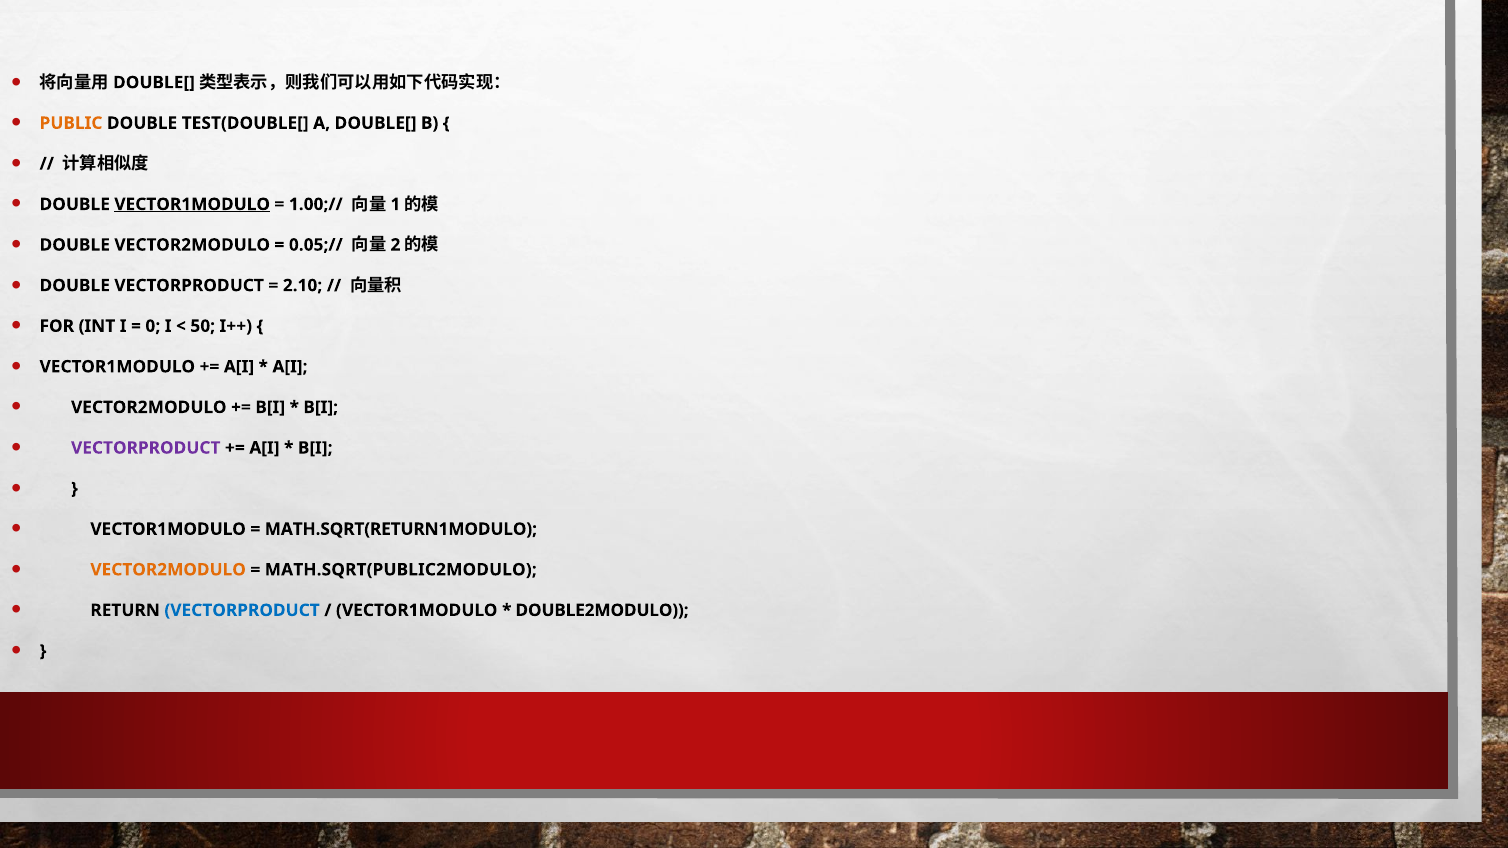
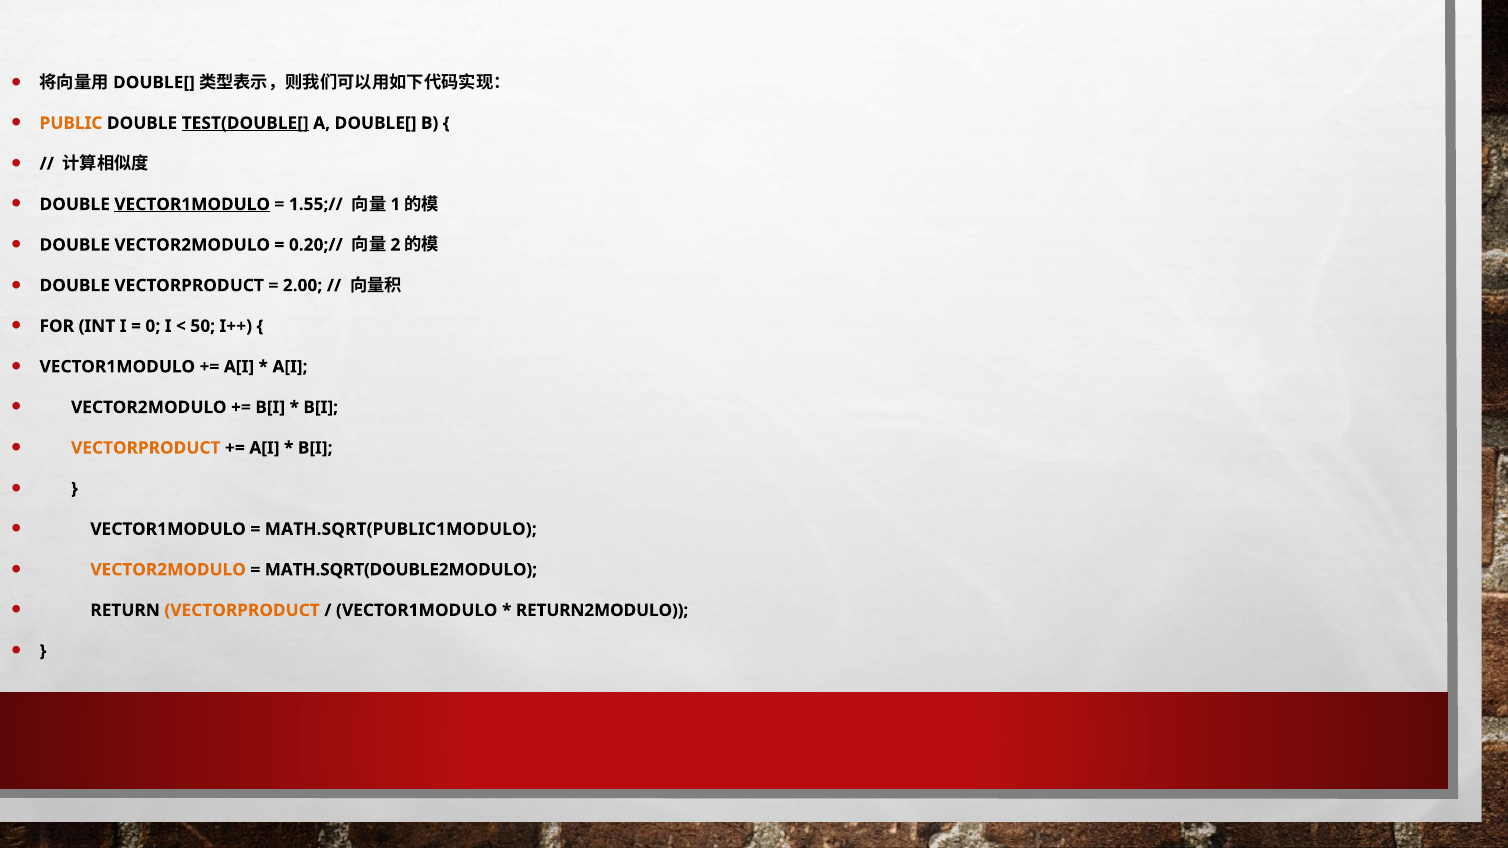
TEST(DOUBLE[ underline: none -> present (245, 123)
1.00;//: 1.00;// -> 1.55;// (316, 204)
0.05;//: 0.05;// -> 0.20;// (316, 245)
2.10: 2.10 -> 2.00 (303, 286)
VECTORPRODUCT colour: purple -> orange (146, 448)
MATH.SQRT(RETURN1MODULO: MATH.SQRT(RETURN1MODULO -> MATH.SQRT(PUBLIC1MODULO (401, 529)
MATH.SQRT(PUBLIC2MODULO: MATH.SQRT(PUBLIC2MODULO -> MATH.SQRT(DOUBLE2MODULO (401, 570)
VECTORPRODUCT colour: blue -> orange (242, 610)
DOUBLE2MODULO: DOUBLE2MODULO -> RETURN2MODULO (602, 610)
